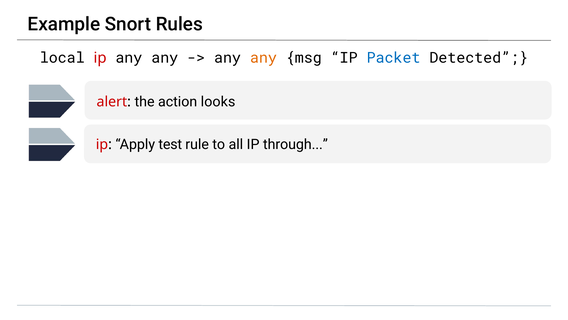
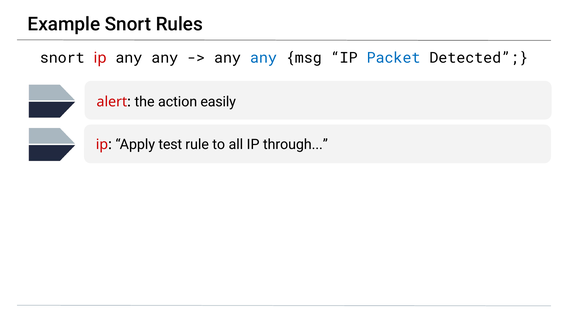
local: local -> snort (62, 58)
any colour: orange -> blue (263, 58)
looks: looks -> easily (218, 102)
